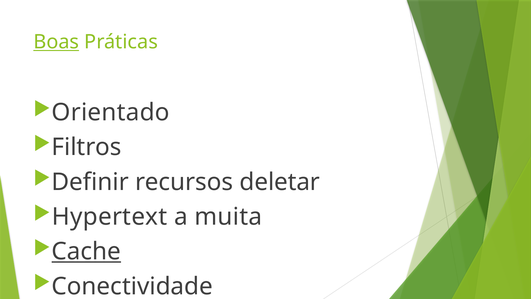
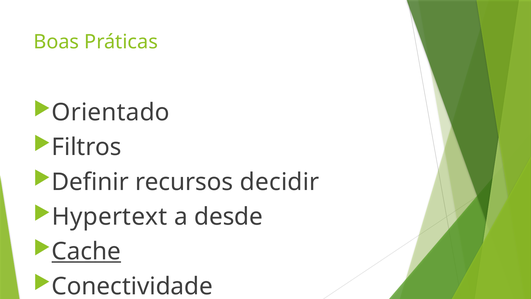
Boas underline: present -> none (56, 42)
deletar: deletar -> decidir (280, 182)
muita: muita -> desde (229, 217)
